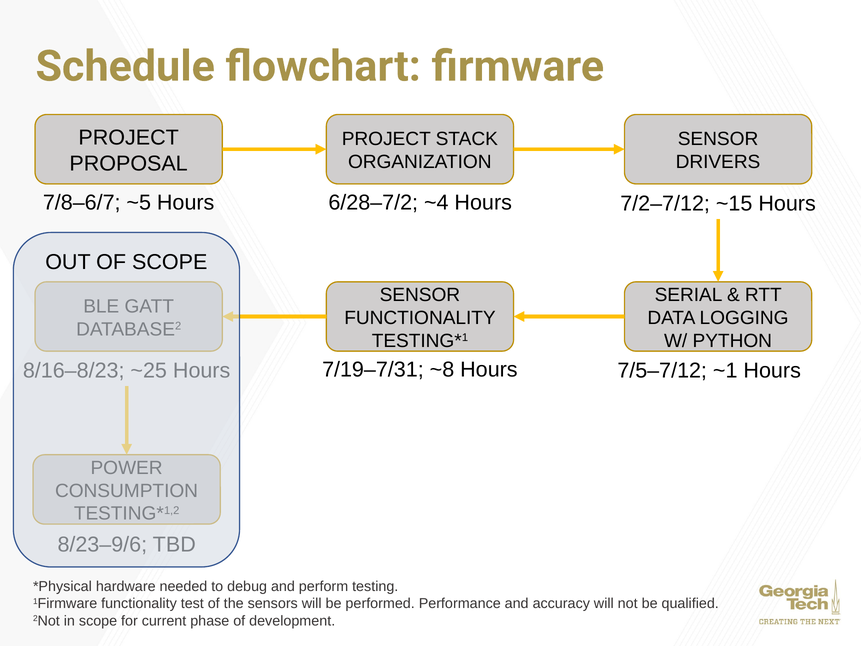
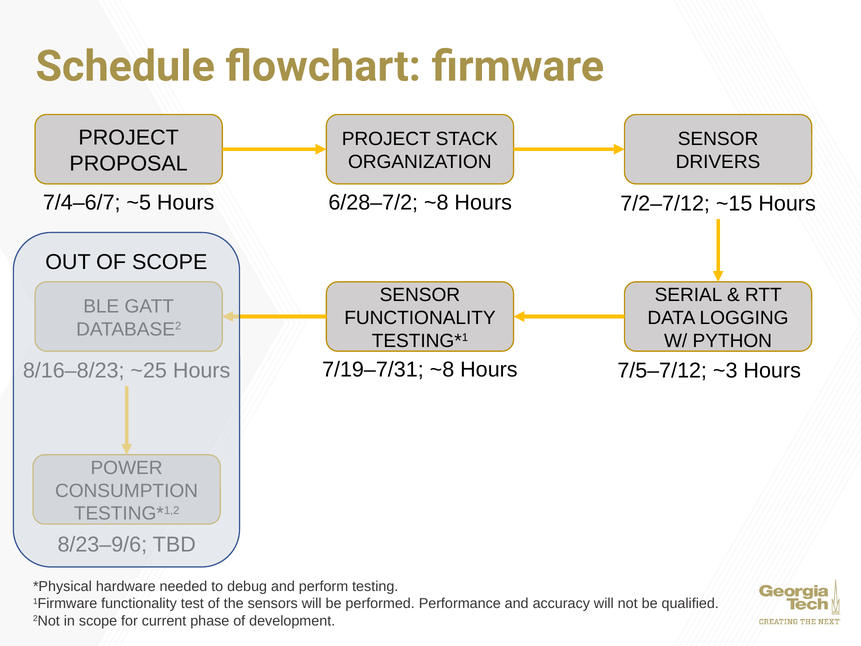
7/8–6/7: 7/8–6/7 -> 7/4–6/7 (82, 203)
6/28–7/2 ~4: ~4 -> ~8 (436, 203)
~1: ~1 -> ~3 (725, 370)
